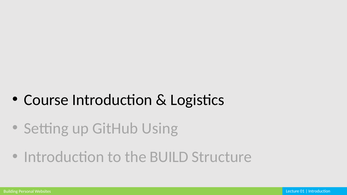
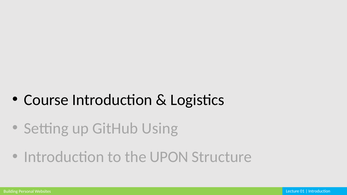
BUILD: BUILD -> UPON (169, 157)
